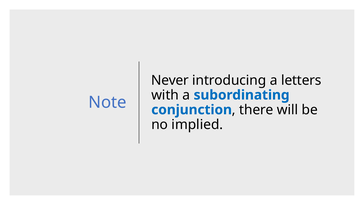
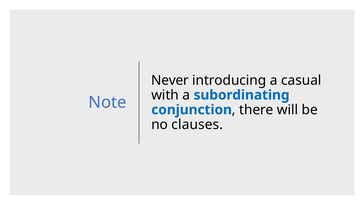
letters: letters -> casual (301, 80)
implied: implied -> clauses (197, 124)
